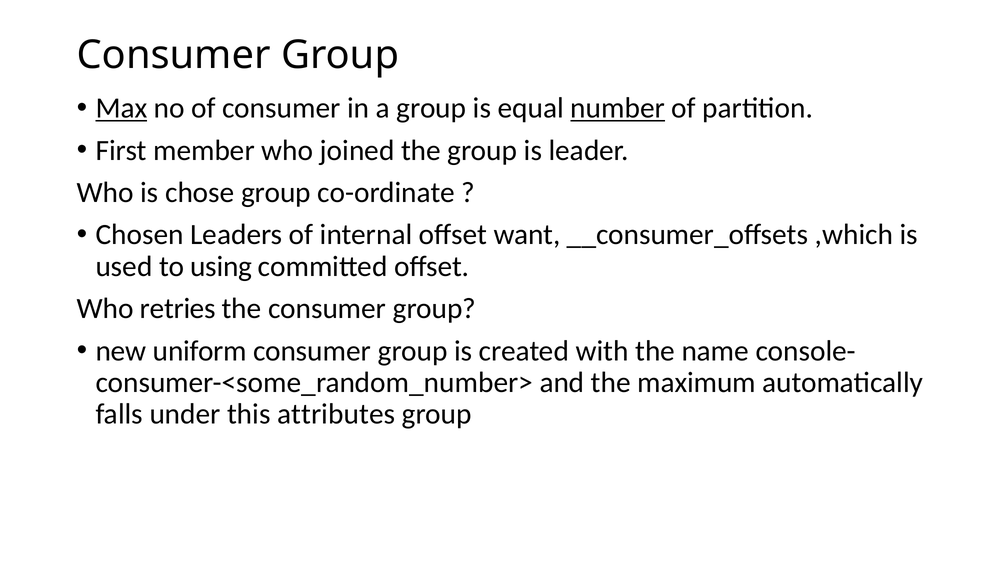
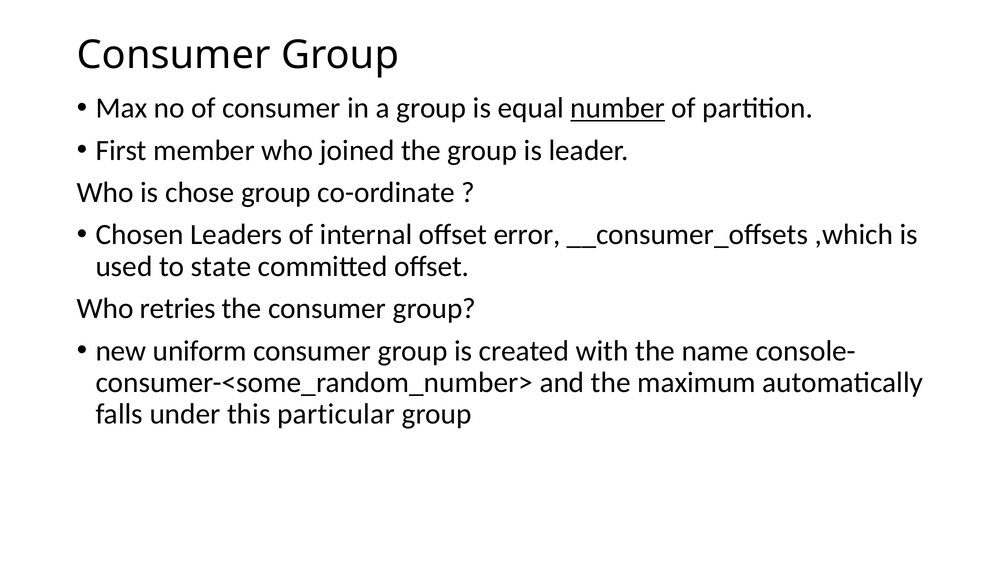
Max underline: present -> none (121, 108)
want: want -> error (527, 235)
using: using -> state (221, 267)
attributes: attributes -> particular (336, 415)
